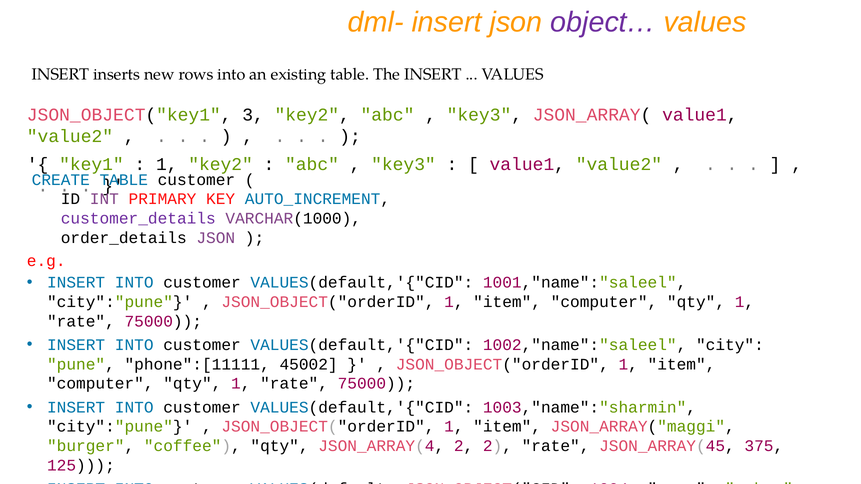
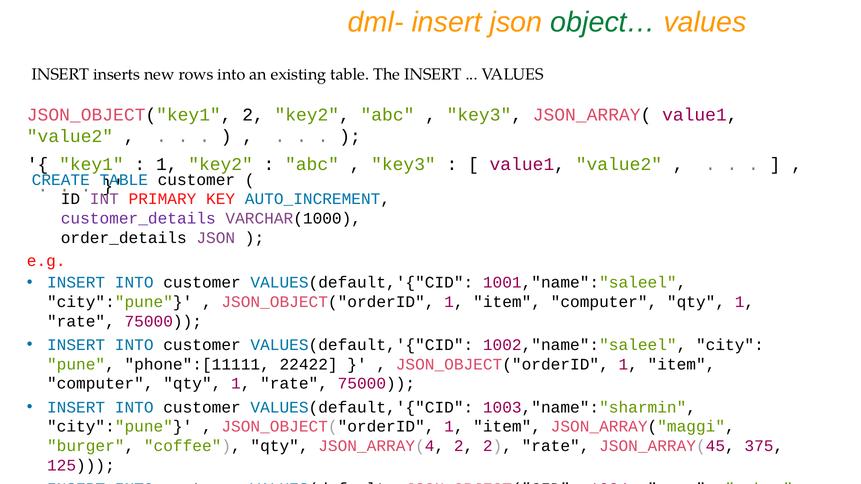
object… colour: purple -> green (603, 22)
JSON_OBJECT("key1 3: 3 -> 2 (253, 115)
45002: 45002 -> 22422 (309, 365)
